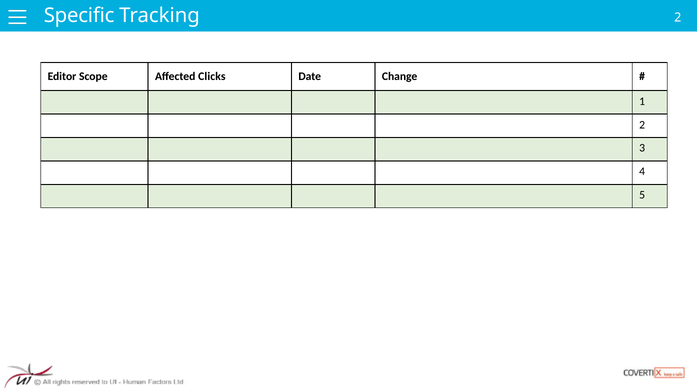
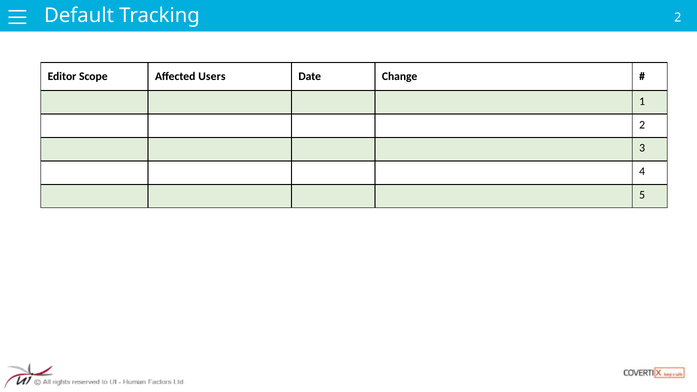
Specific: Specific -> Default (79, 16)
Clicks: Clicks -> Users (212, 77)
